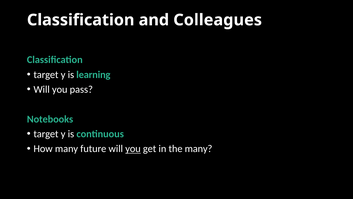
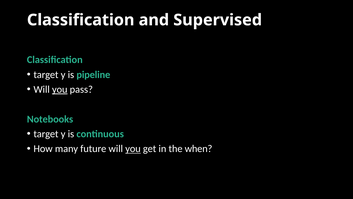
Colleagues: Colleagues -> Supervised (218, 20)
learning: learning -> pipeline (93, 74)
you underline: none -> present (60, 89)
the many: many -> when (199, 148)
